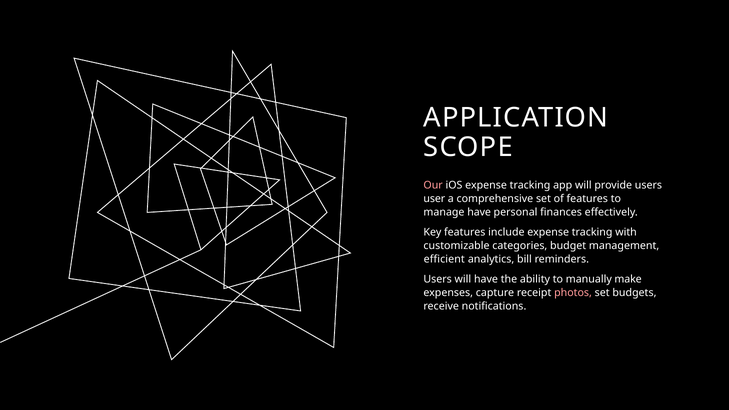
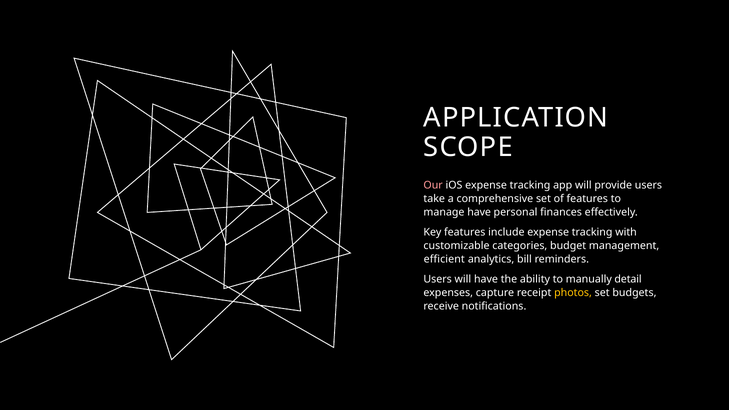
user: user -> take (434, 199)
make: make -> detail (628, 279)
photos colour: pink -> yellow (573, 293)
